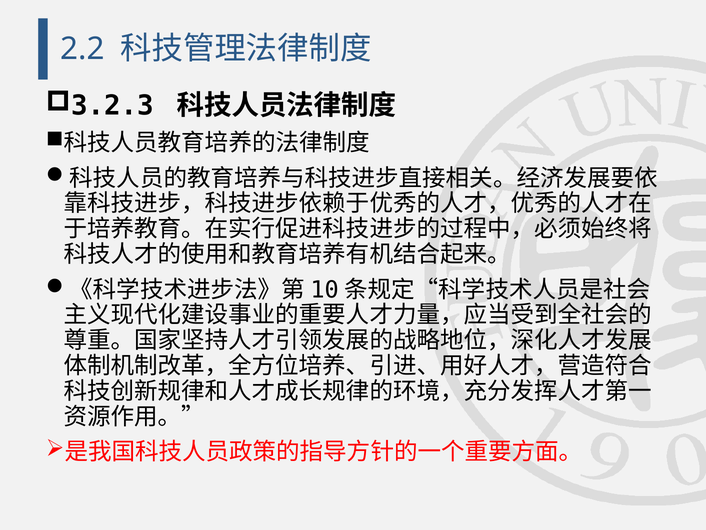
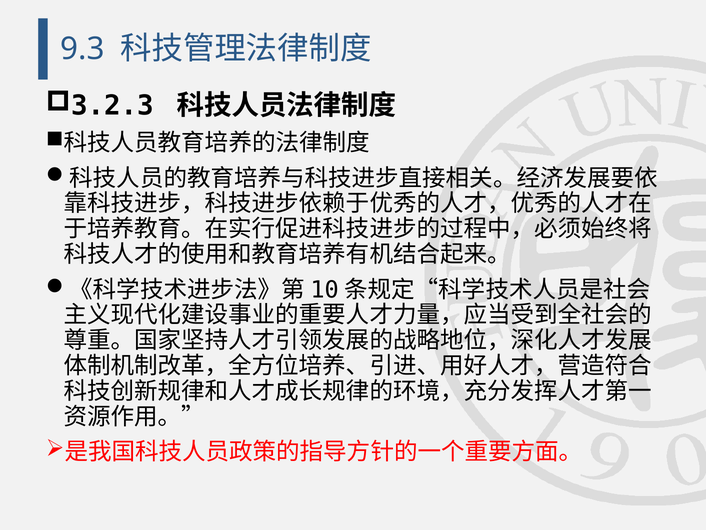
2.2: 2.2 -> 9.3 (82, 49)
